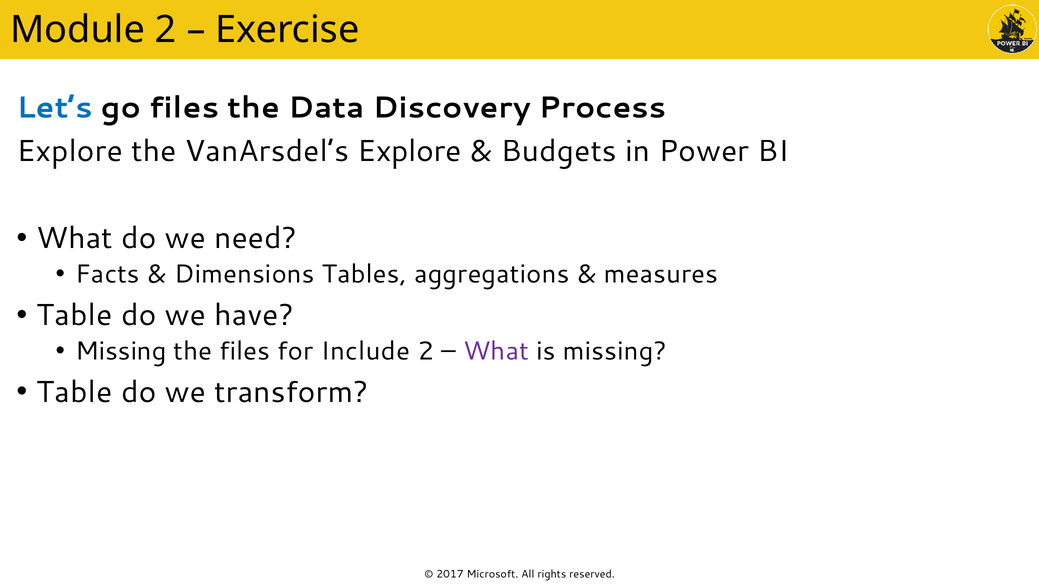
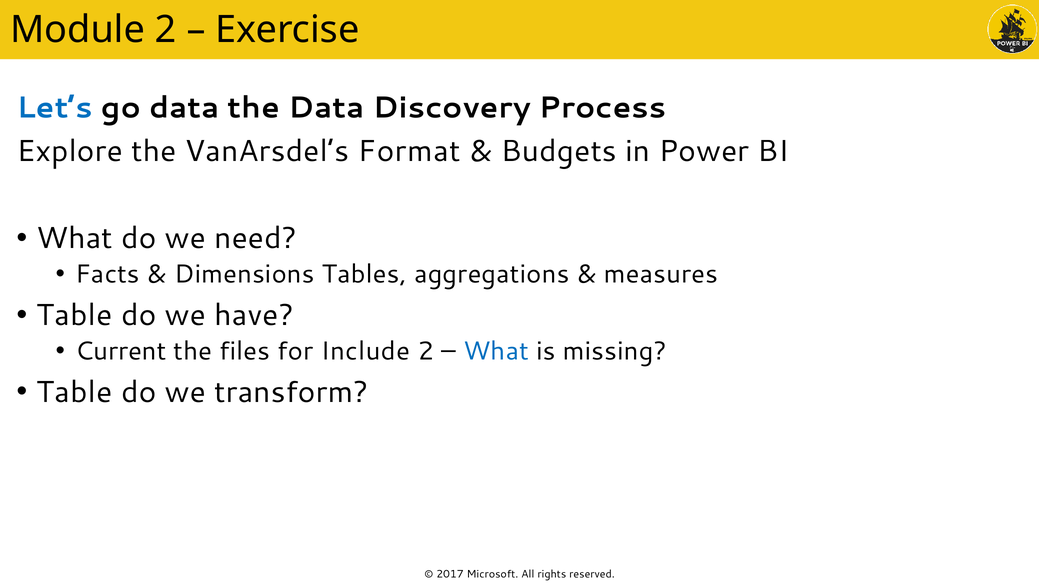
go files: files -> data (184, 108)
VanArsdel’s Explore: Explore -> Format (409, 151)
Missing: Missing -> Current (121, 351)
What colour: purple -> blue (496, 351)
